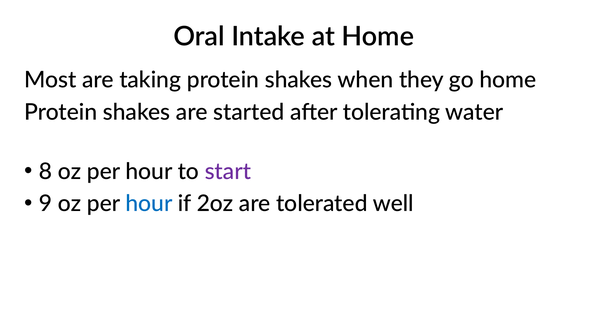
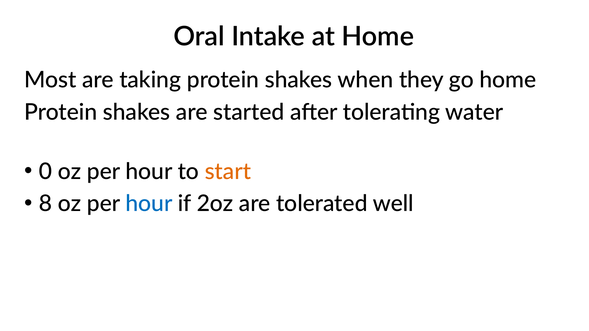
8: 8 -> 0 (46, 172)
start colour: purple -> orange (228, 172)
9: 9 -> 8 (46, 204)
